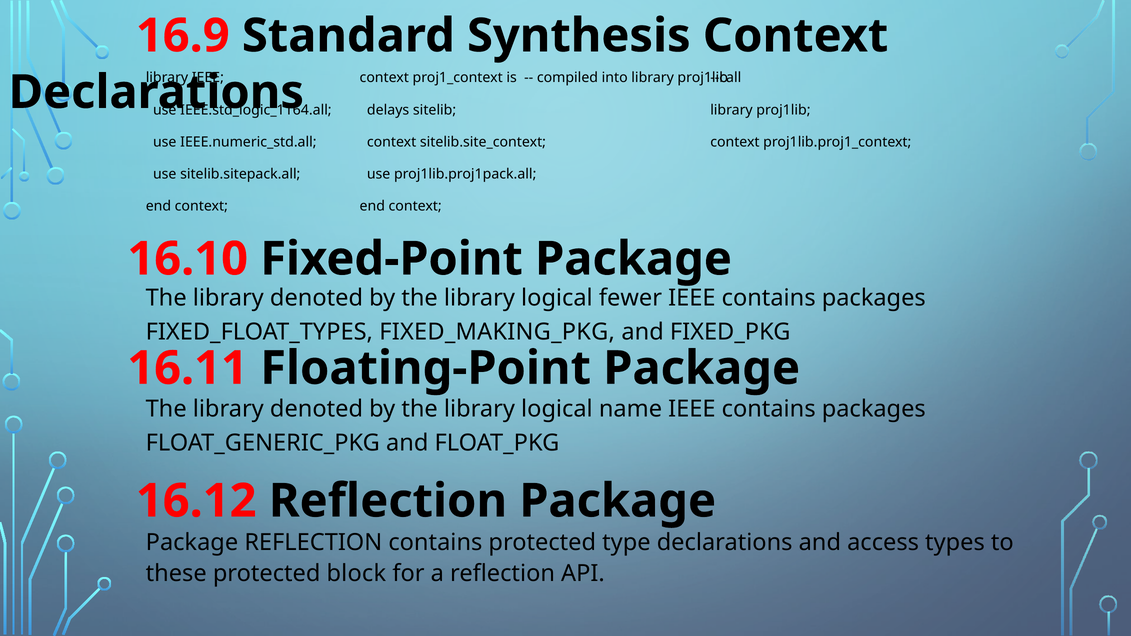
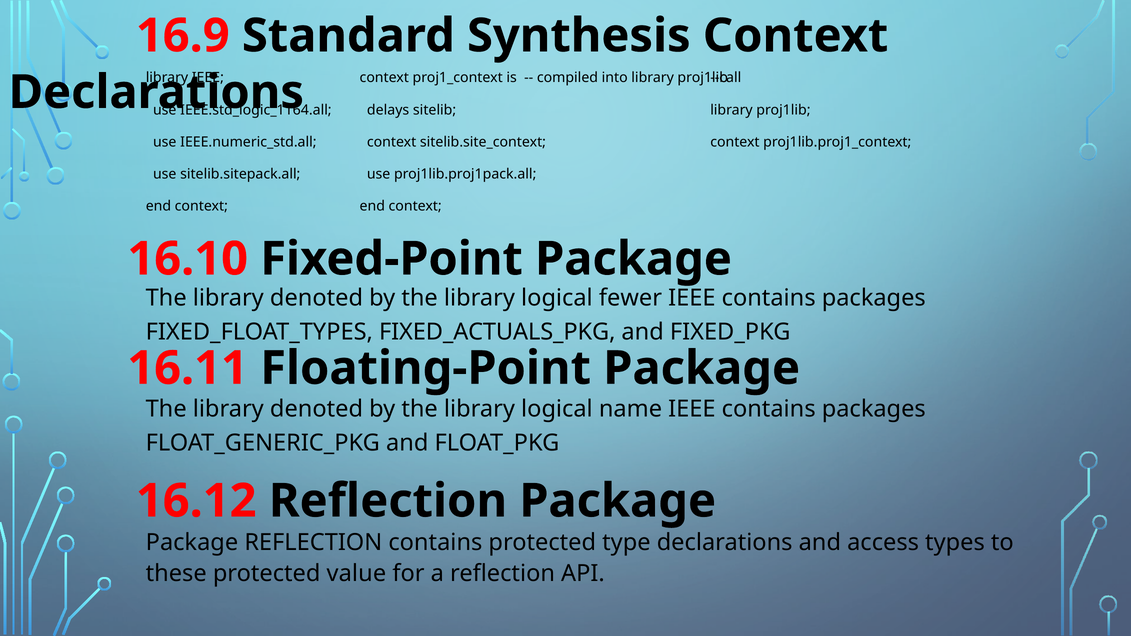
FIXED_MAKING_PKG: FIXED_MAKING_PKG -> FIXED_ACTUALS_PKG (497, 332)
block: block -> value (356, 574)
